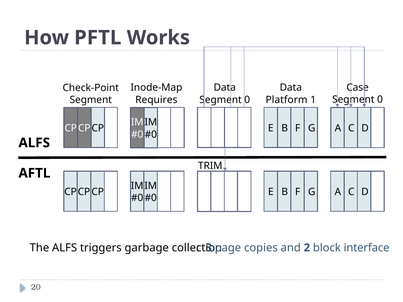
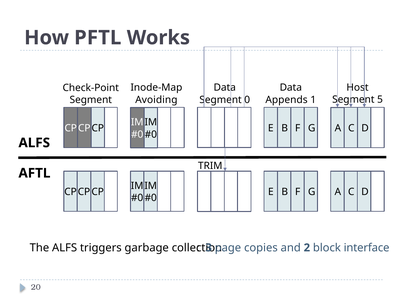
Case: Case -> Host (358, 88)
0: 0 -> 5 (380, 100)
Requires: Requires -> Avoiding (156, 100)
Platform: Platform -> Appends (287, 100)
